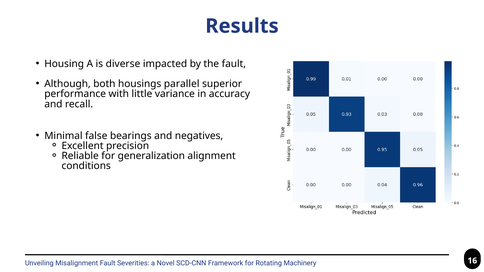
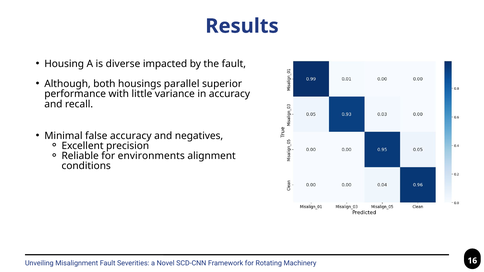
false bearings: bearings -> accuracy (131, 136)
generalization: generalization -> environments (151, 156)
